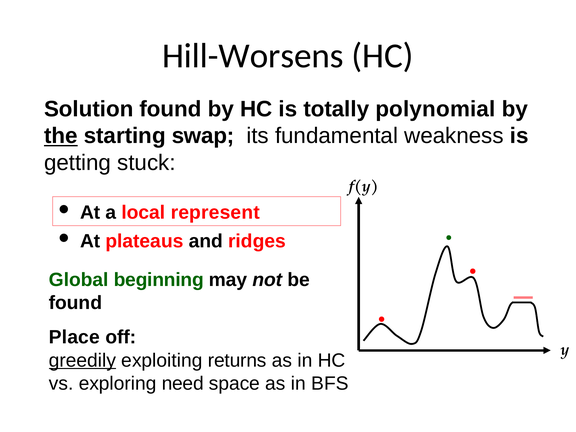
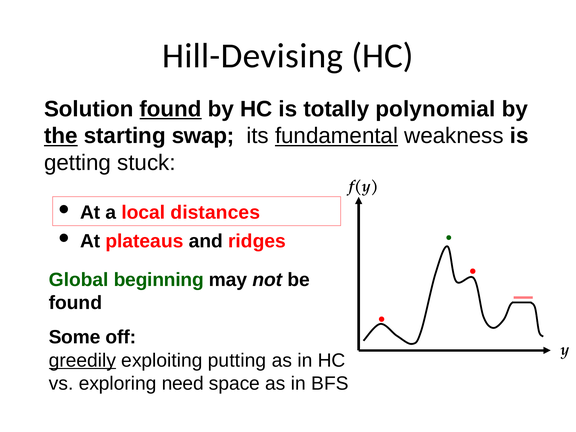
Hill-Worsens: Hill-Worsens -> Hill-Devising (253, 56)
found underline: none -> present (171, 109)
fundamental underline: none -> present (337, 136)
represent: represent -> distances (215, 212)
Place: Place -> Some (75, 337)
returns: returns -> putting (237, 360)
